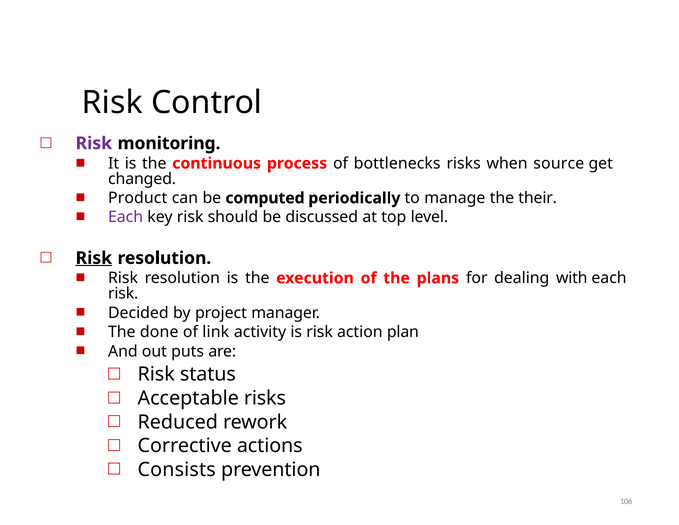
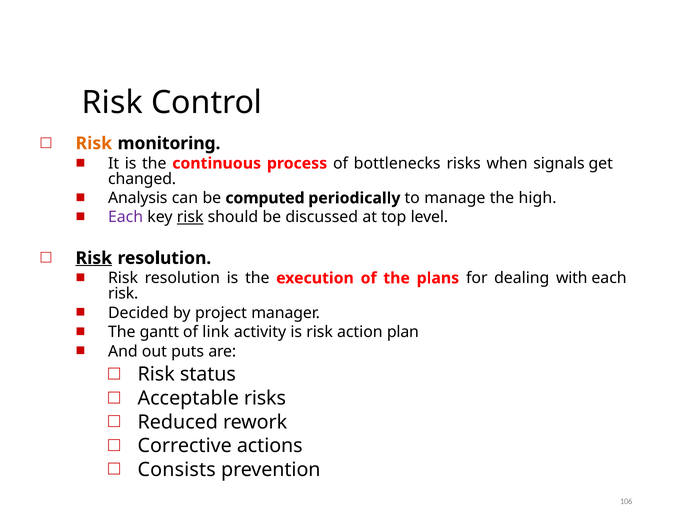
Risk colour: purple -> orange (94, 143)
source: source -> signals (559, 163)
Product: Product -> Analysis (138, 198)
their: their -> high (538, 198)
risk underline: none -> present (190, 217)
done: done -> gantt (159, 332)
